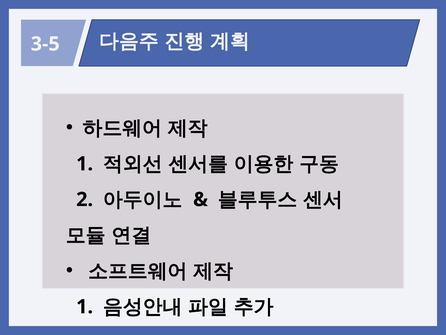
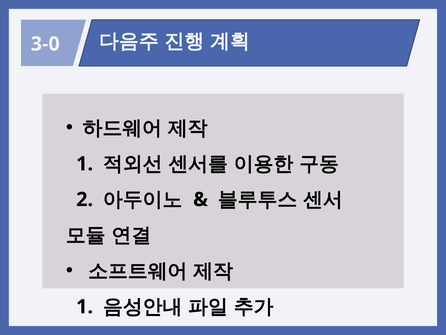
3-5: 3-5 -> 3-0 (45, 44)
